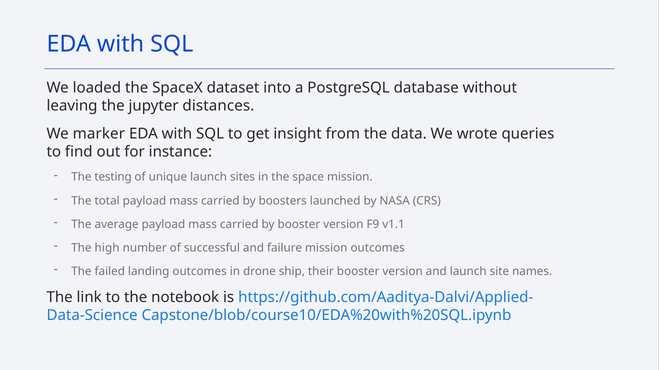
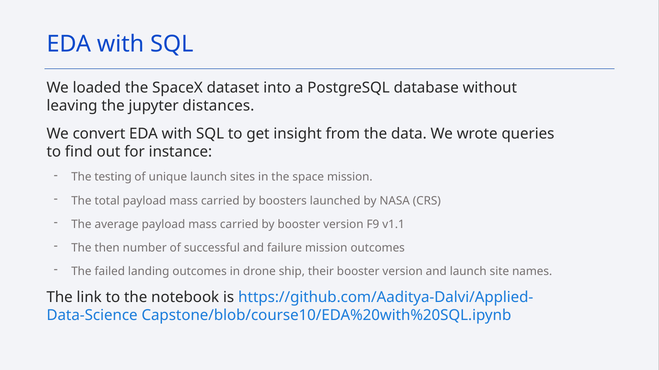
marker: marker -> convert (99, 134)
high: high -> then (107, 248)
